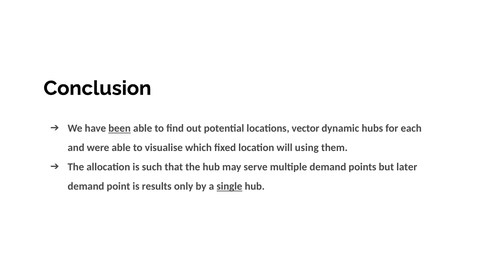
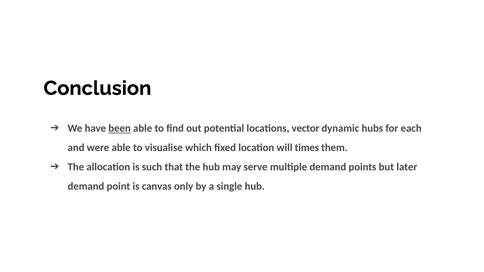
using: using -> times (307, 148)
results: results -> canvas (157, 187)
single underline: present -> none (229, 187)
